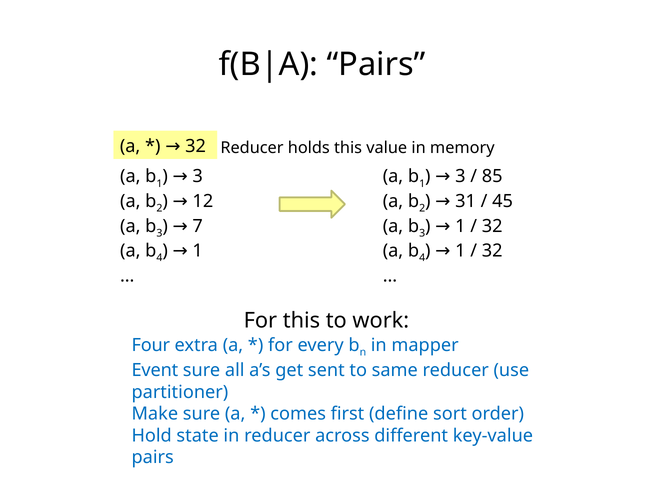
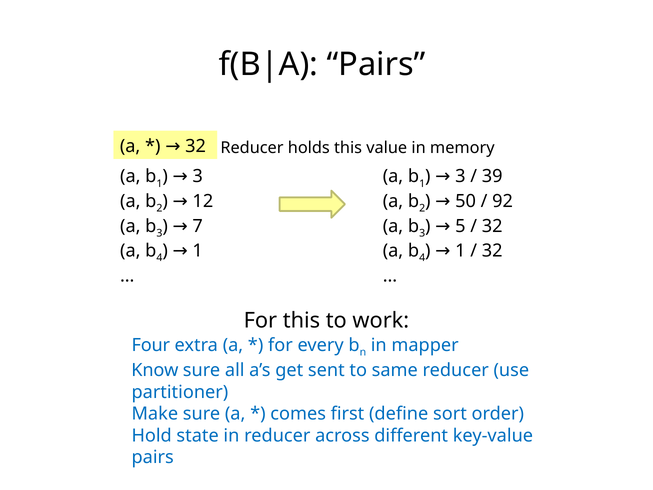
85: 85 -> 39 (492, 176)
31: 31 -> 50 (466, 201)
45: 45 -> 92 (503, 201)
1: 1 -> 5 (460, 226)
Event: Event -> Know (155, 370)
